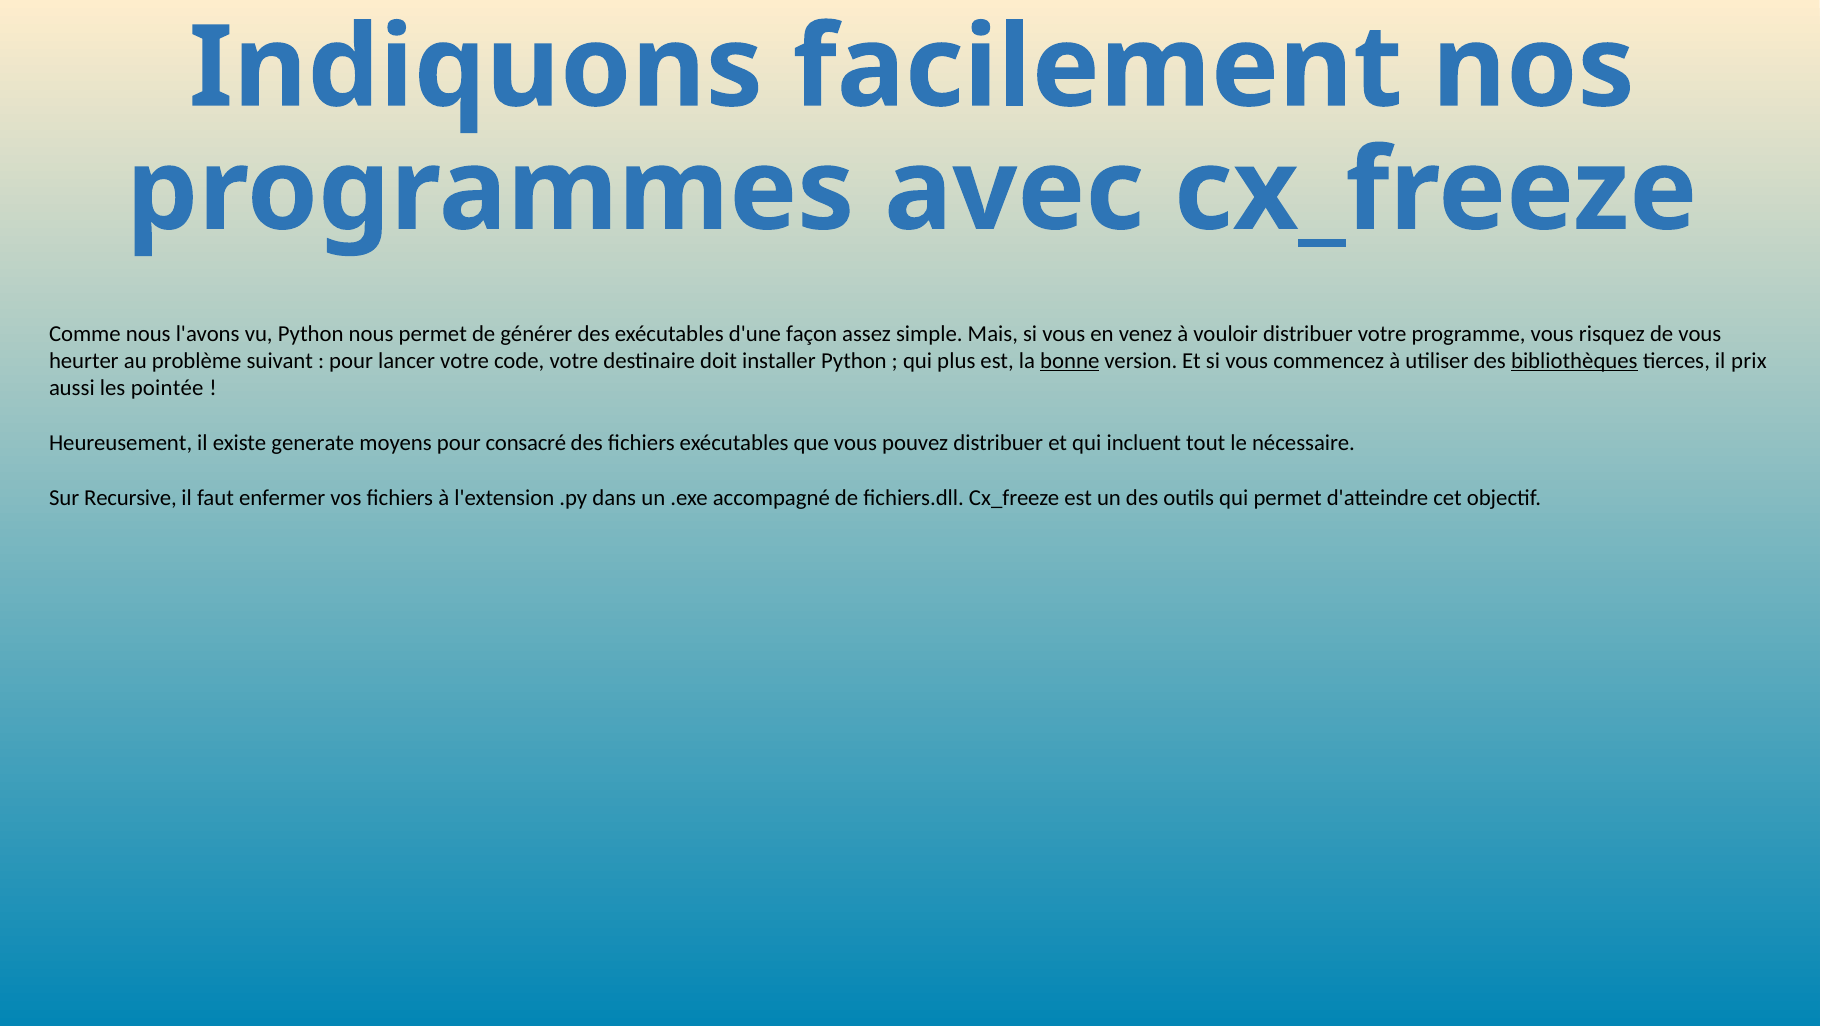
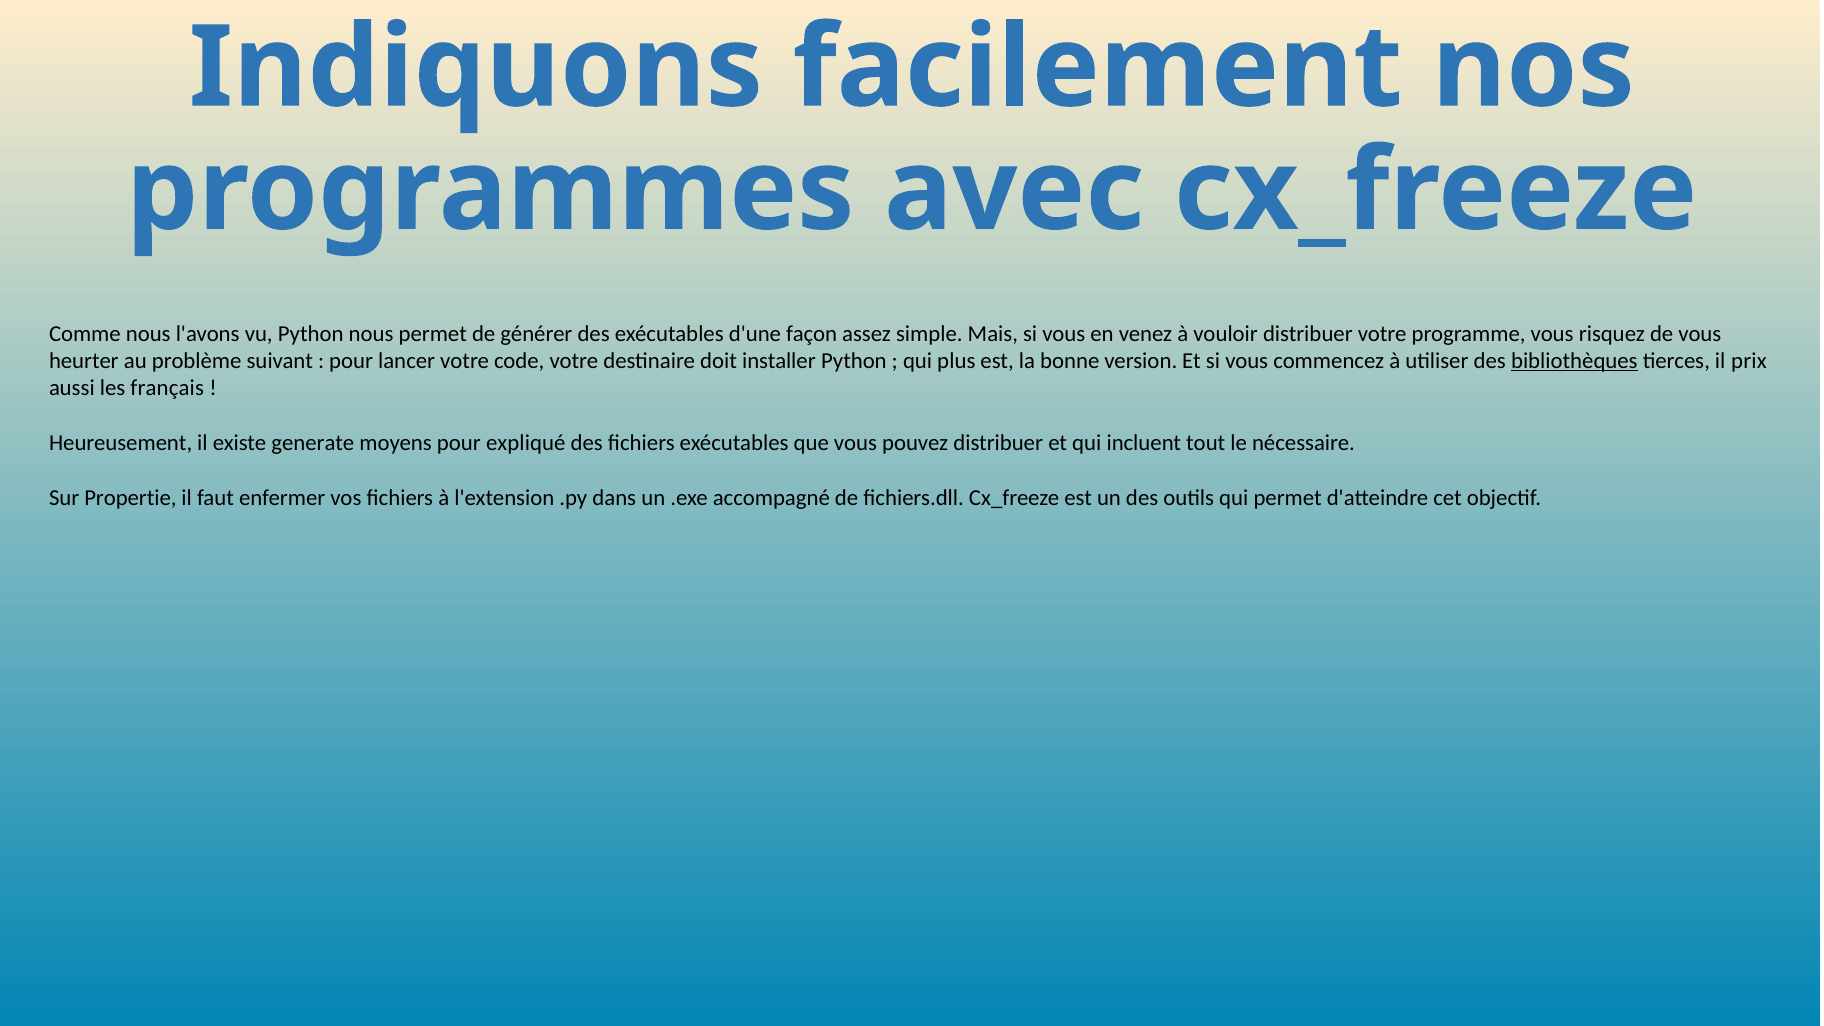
bonne underline: present -> none (1070, 361)
pointée: pointée -> français (167, 388)
consacré: consacré -> expliqué (526, 443)
Recursive: Recursive -> Propertie (130, 498)
